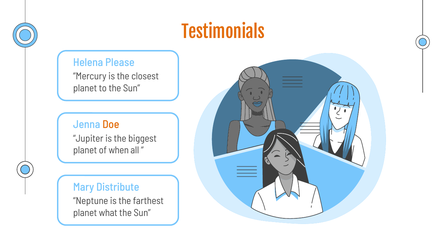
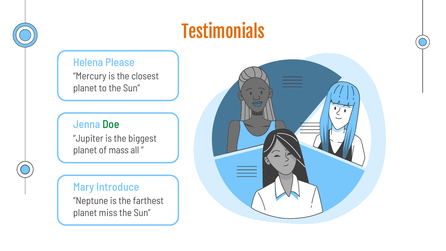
Doe colour: orange -> green (111, 125)
when: when -> mass (119, 150)
Distribute: Distribute -> Introduce (118, 187)
what: what -> miss (108, 213)
